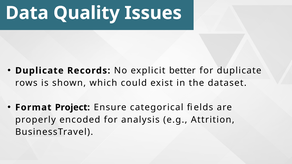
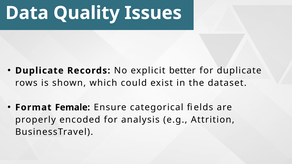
Project: Project -> Female (73, 108)
